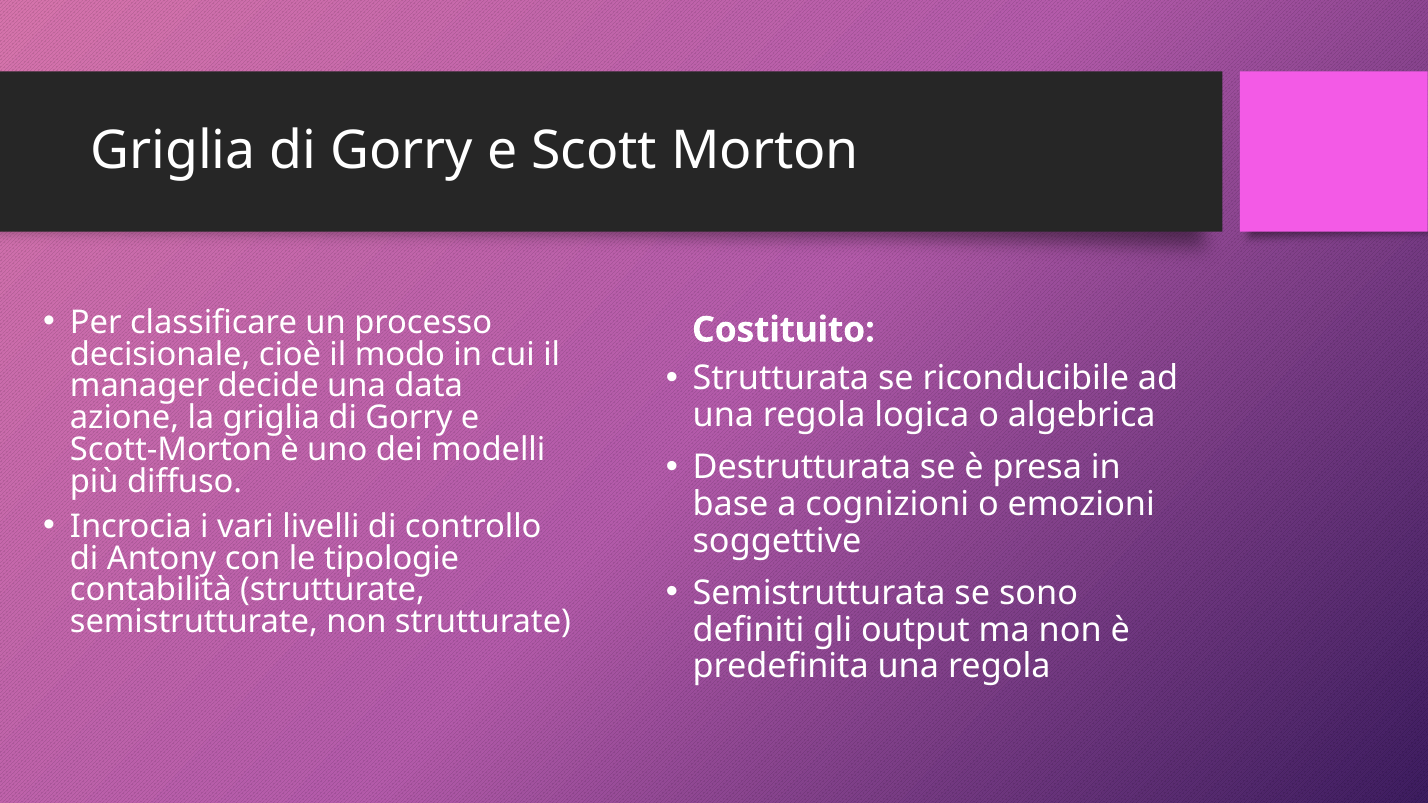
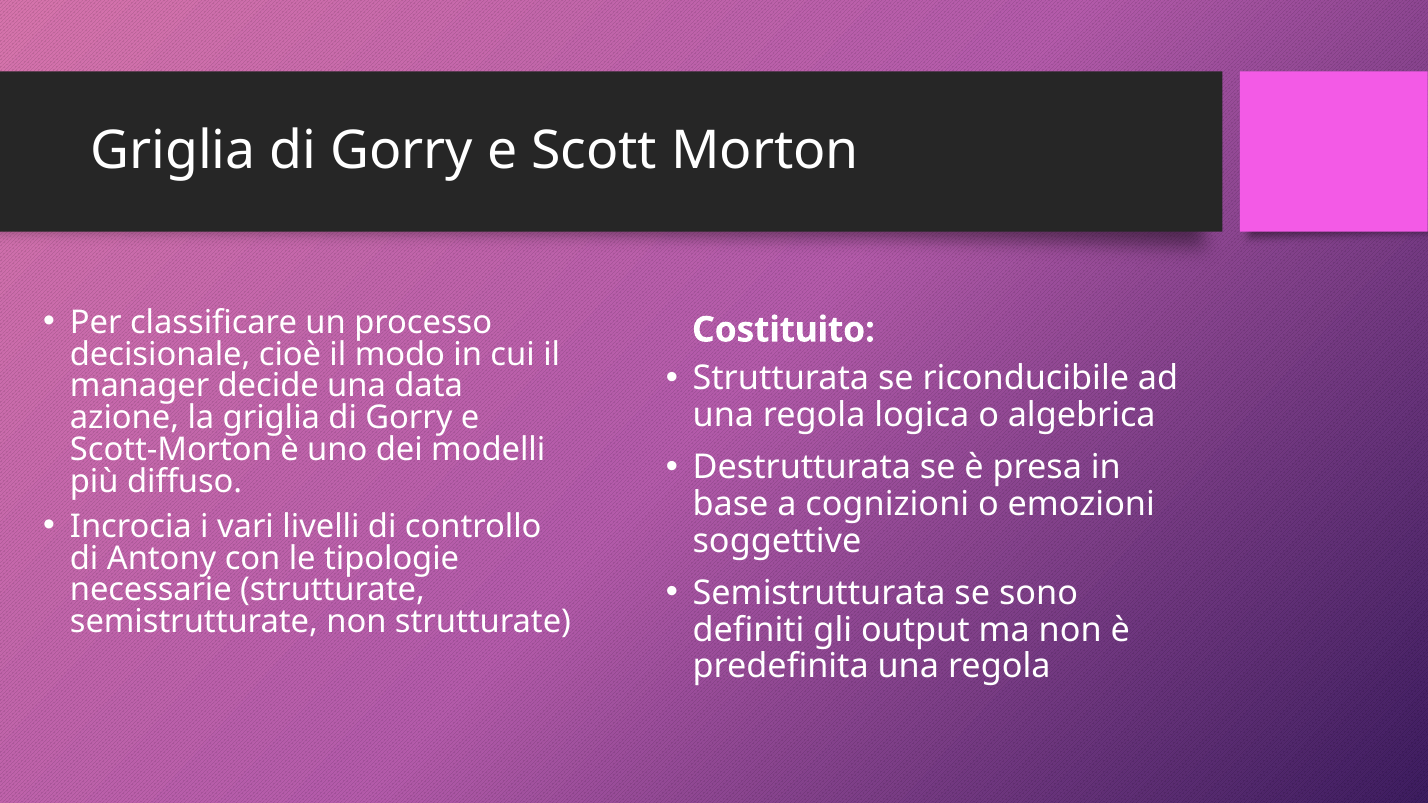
contabilità: contabilità -> necessarie (151, 590)
